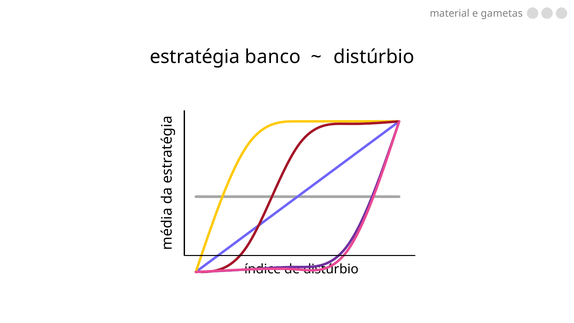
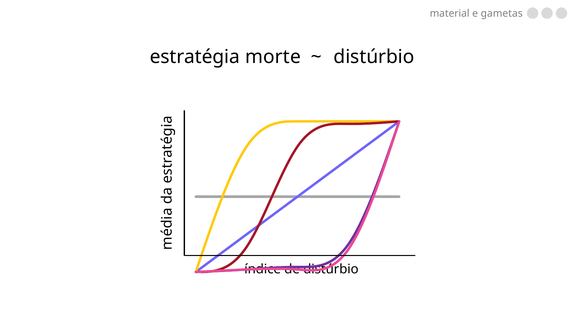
banco: banco -> morte (273, 57)
